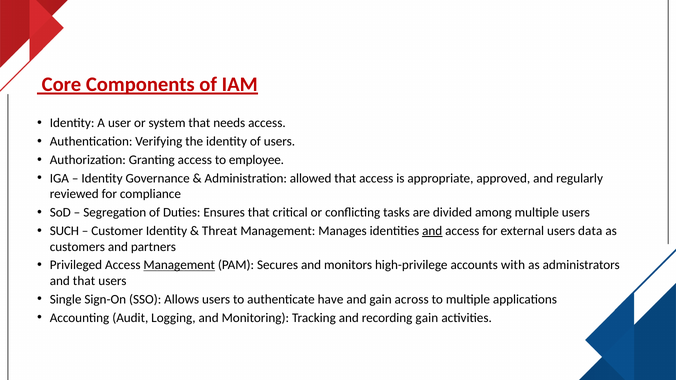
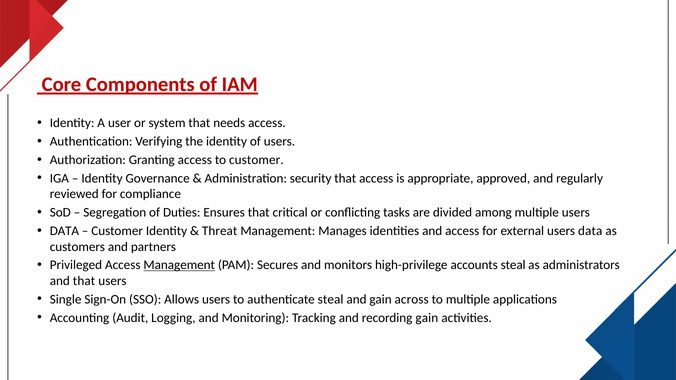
to employee: employee -> customer (256, 160)
allowed: allowed -> security (311, 178)
SUCH: SUCH -> DATA (64, 231)
and underline: present -> none (432, 231)
accounts with: with -> steal (513, 265)
authenticate have: have -> steal (331, 300)
